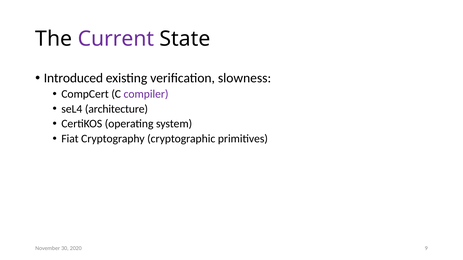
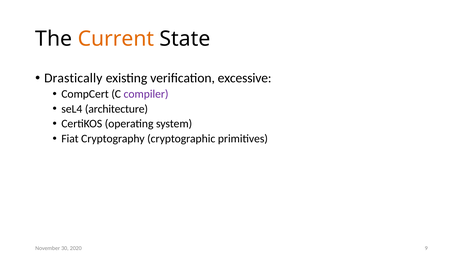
Current colour: purple -> orange (116, 39)
Introduced: Introduced -> Drastically (73, 78)
slowness: slowness -> excessive (245, 78)
